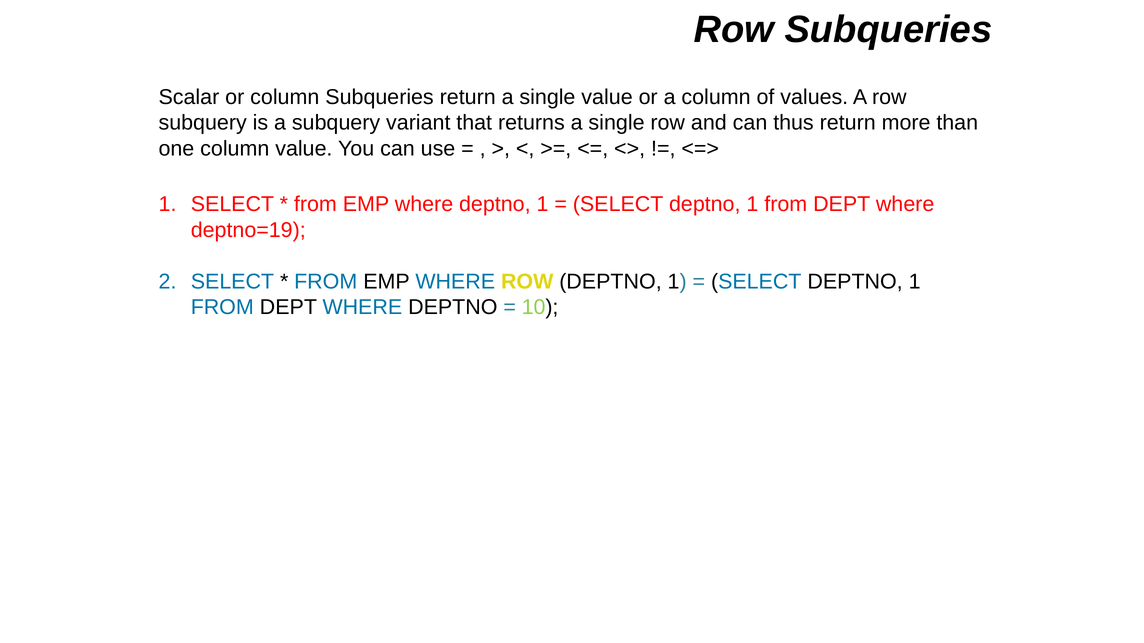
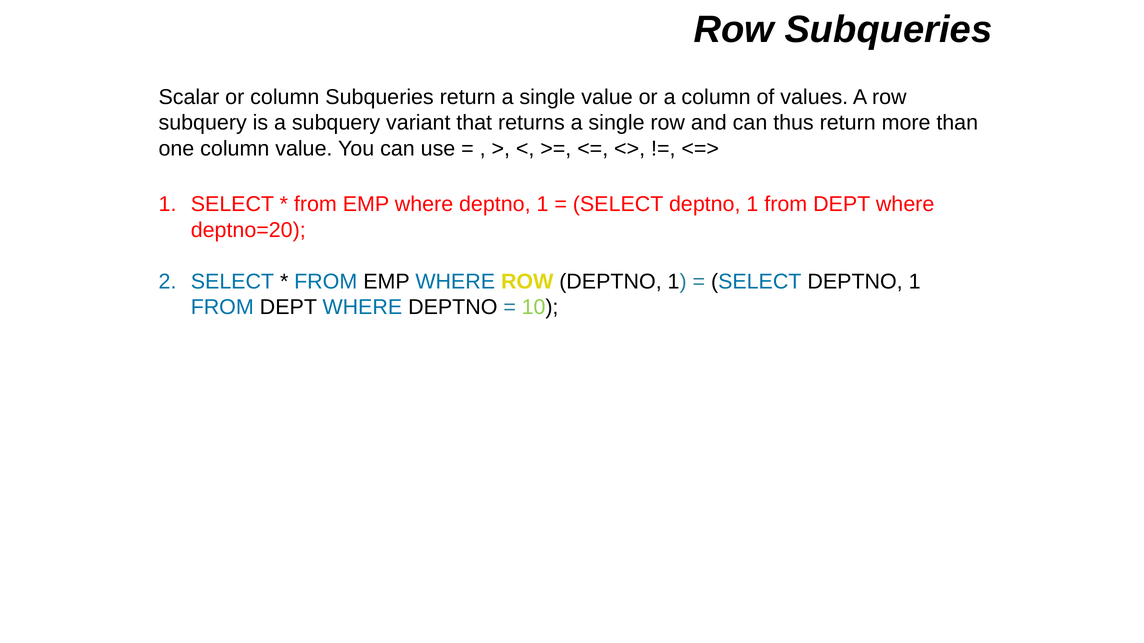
deptno=19: deptno=19 -> deptno=20 (248, 230)
